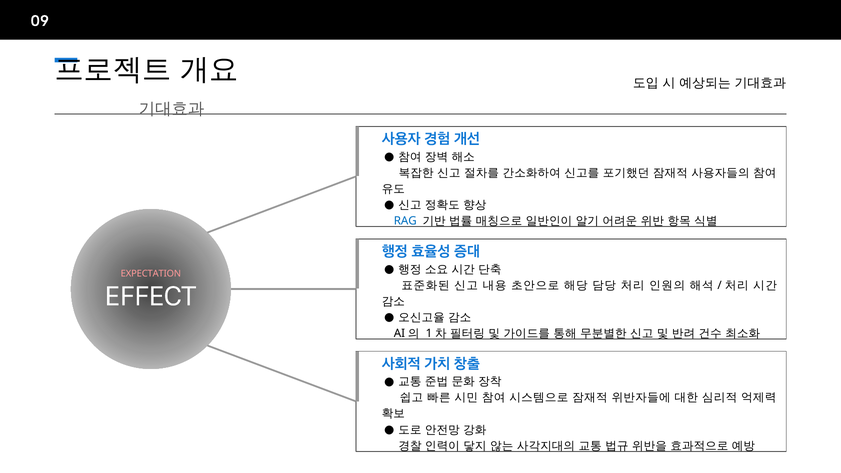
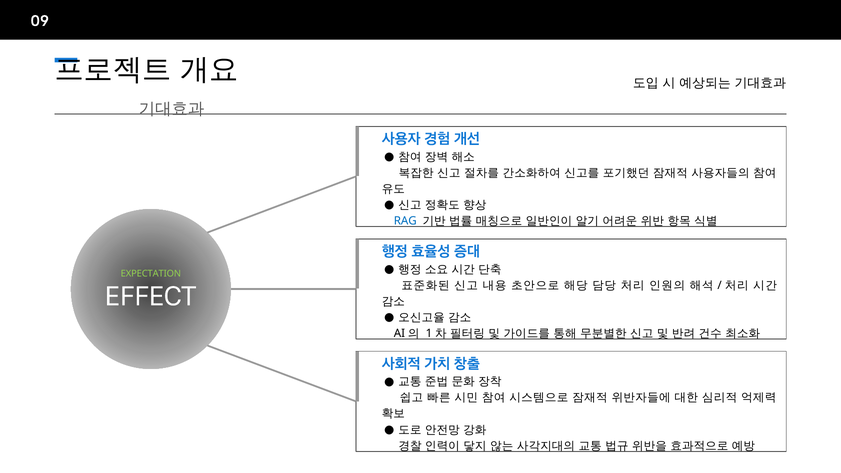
EXPECTATION colour: pink -> light green (151, 274)
